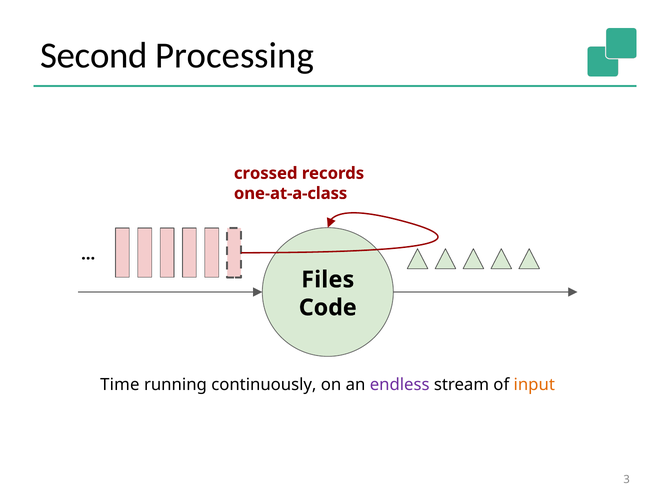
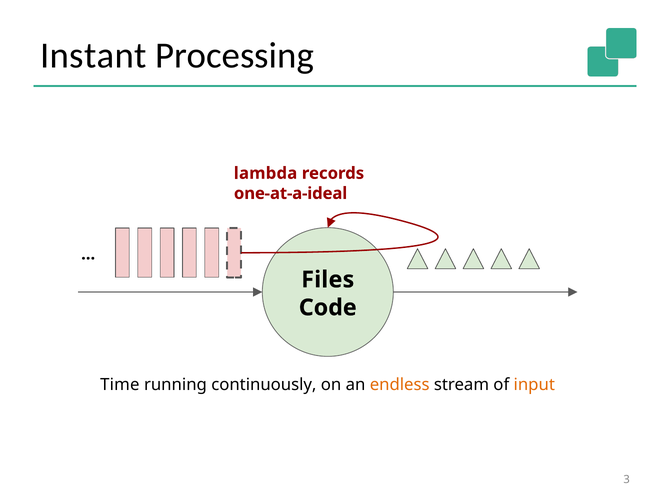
Second: Second -> Instant (94, 56)
crossed: crossed -> lambda (266, 173)
one-at-a-class: one-at-a-class -> one-at-a-ideal (291, 193)
endless colour: purple -> orange (400, 384)
